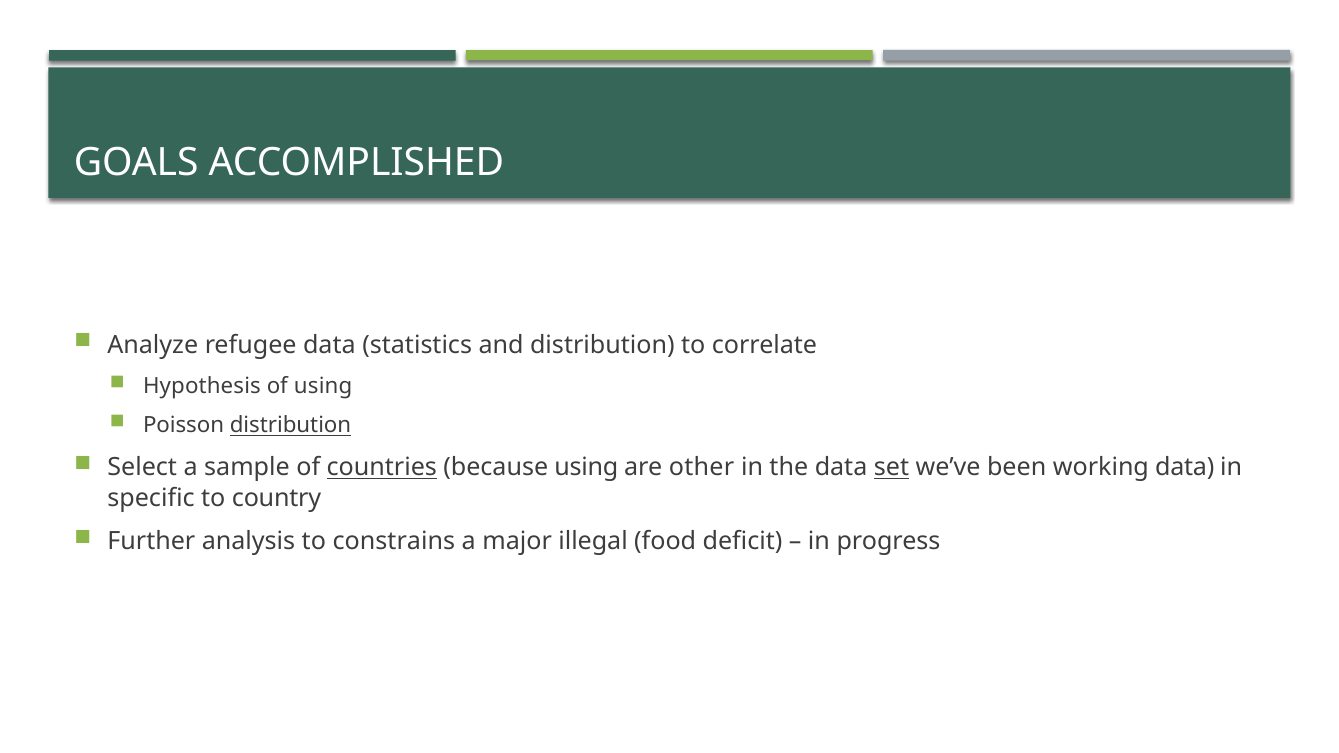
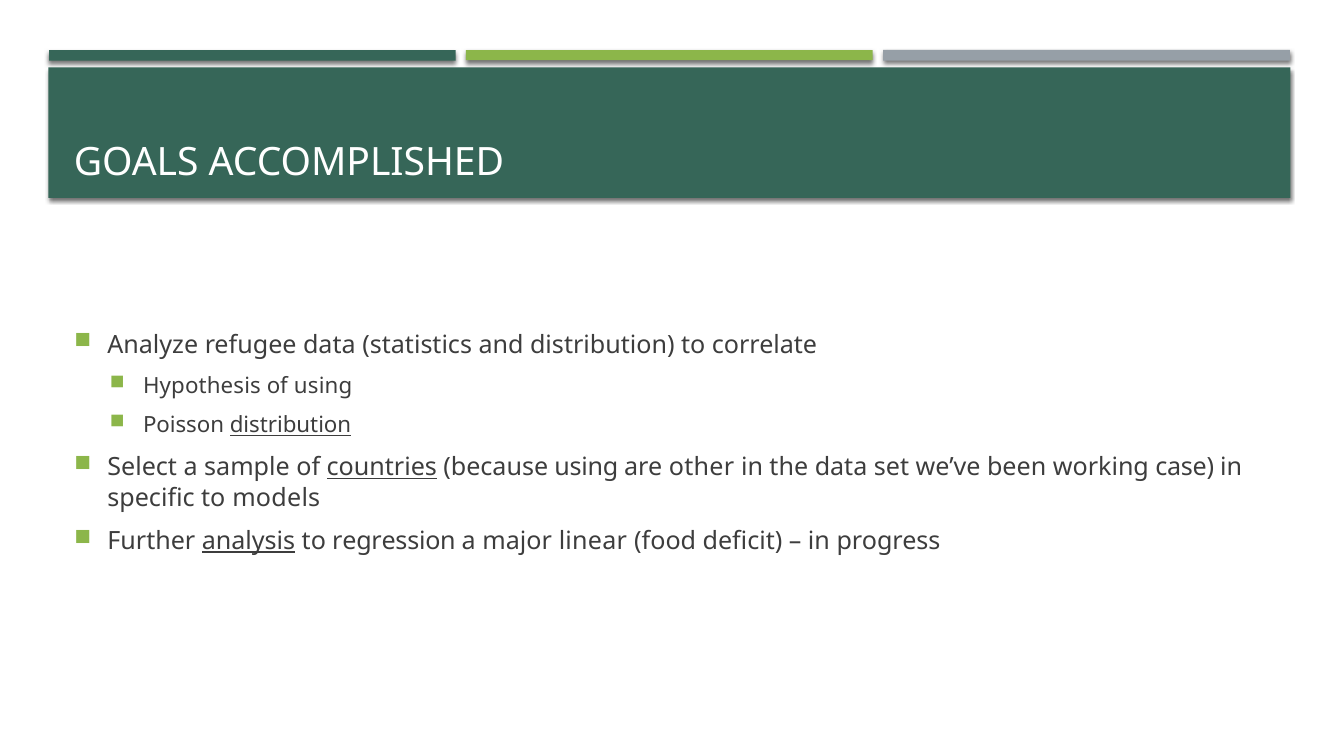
set underline: present -> none (892, 468)
working data: data -> case (1185, 468)
country: country -> models (276, 498)
analysis underline: none -> present (249, 541)
constrains: constrains -> regression (394, 541)
illegal: illegal -> linear (593, 541)
